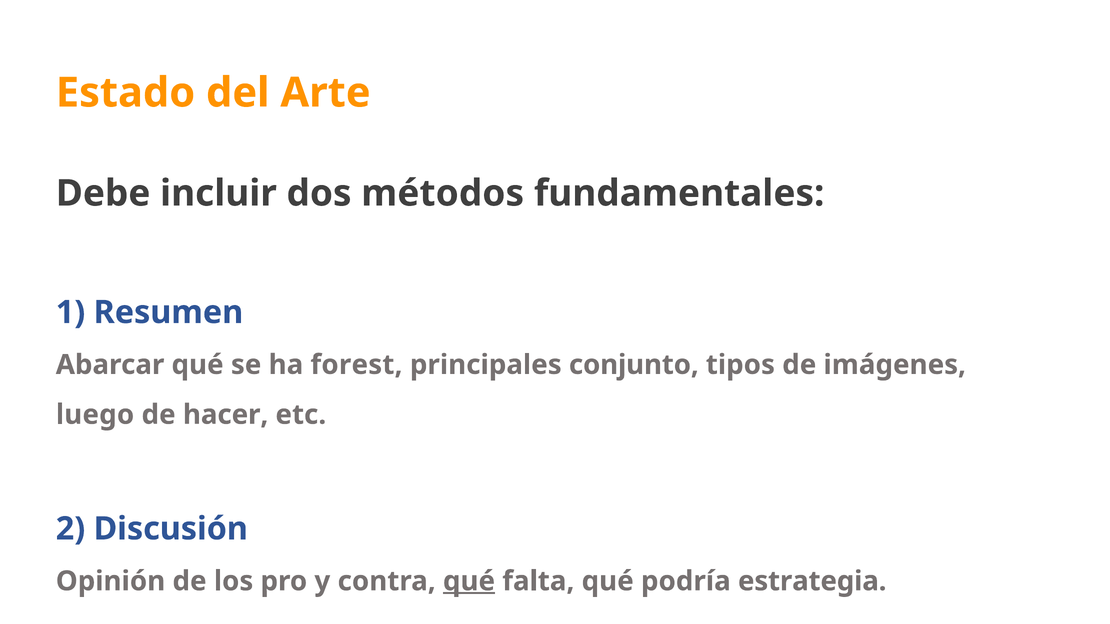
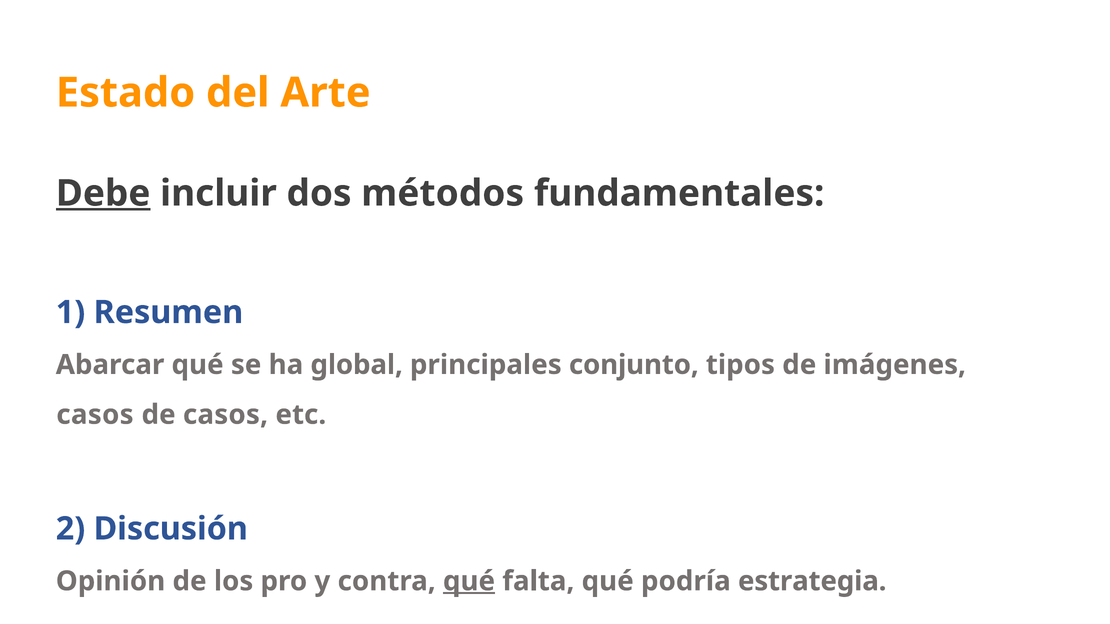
Debe underline: none -> present (103, 193)
forest: forest -> global (357, 365)
luego: luego -> casos (95, 415)
de hacer: hacer -> casos (225, 415)
